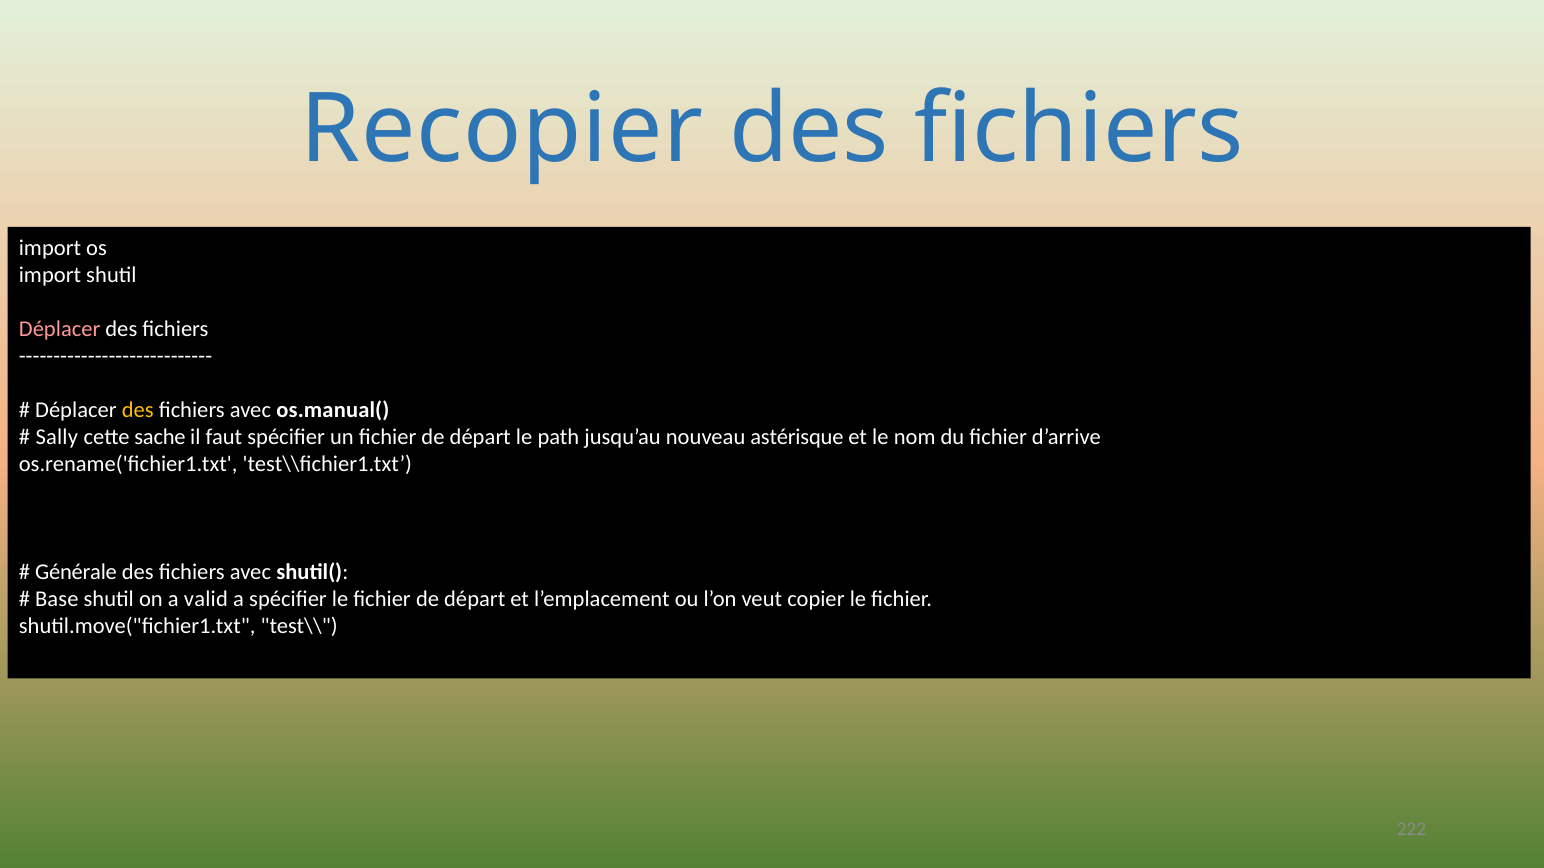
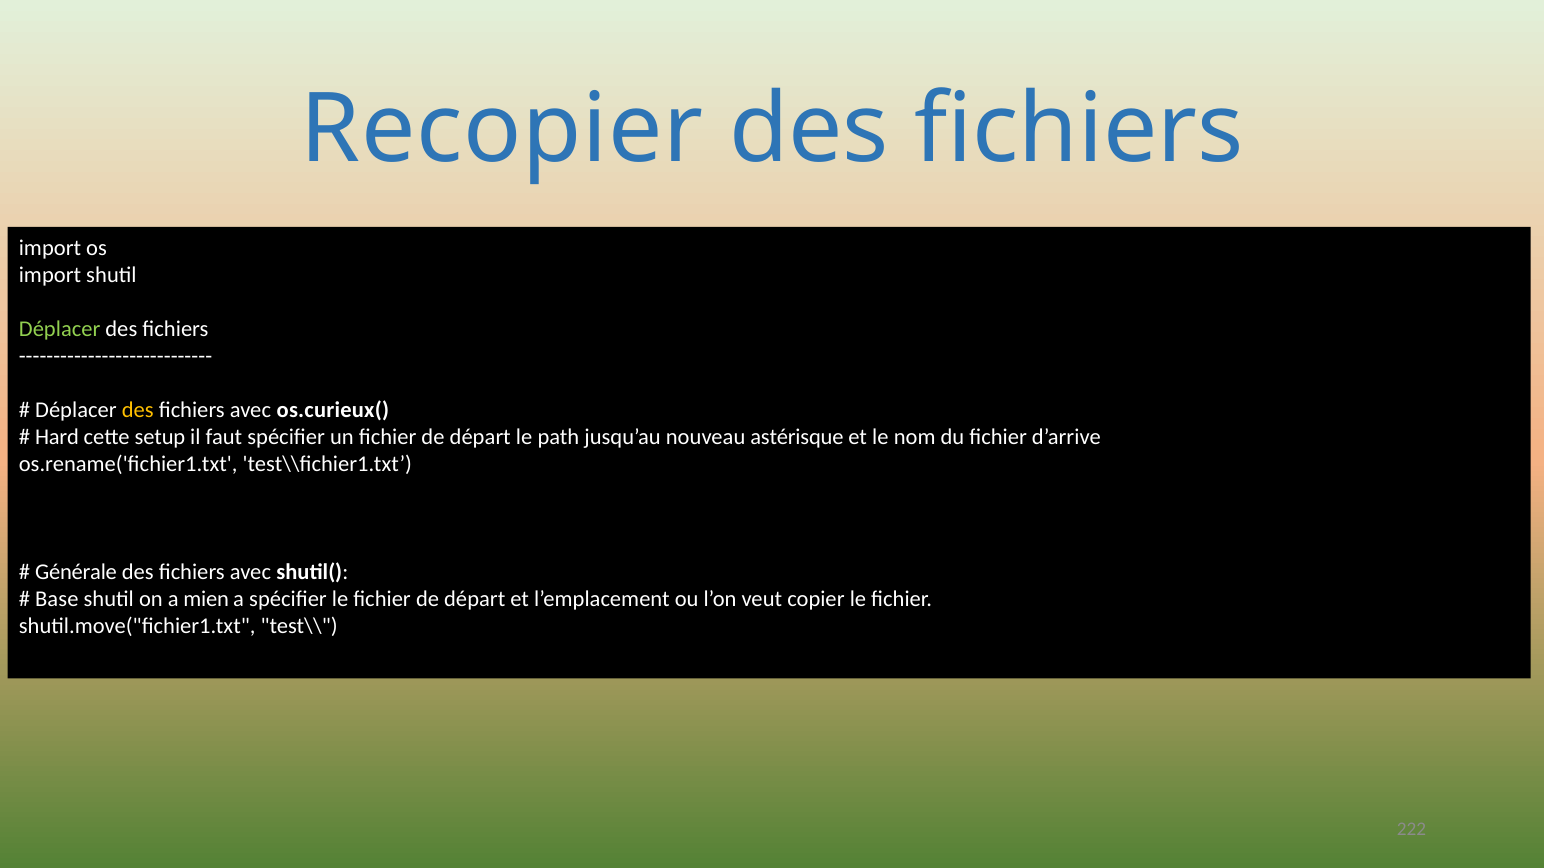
Déplacer colour: pink -> light green (60, 329)
os.manual(: os.manual( -> os.curieux( (333, 410)
Sally: Sally -> Hard (57, 437)
sache: sache -> setup (160, 437)
valid: valid -> mien (206, 599)
